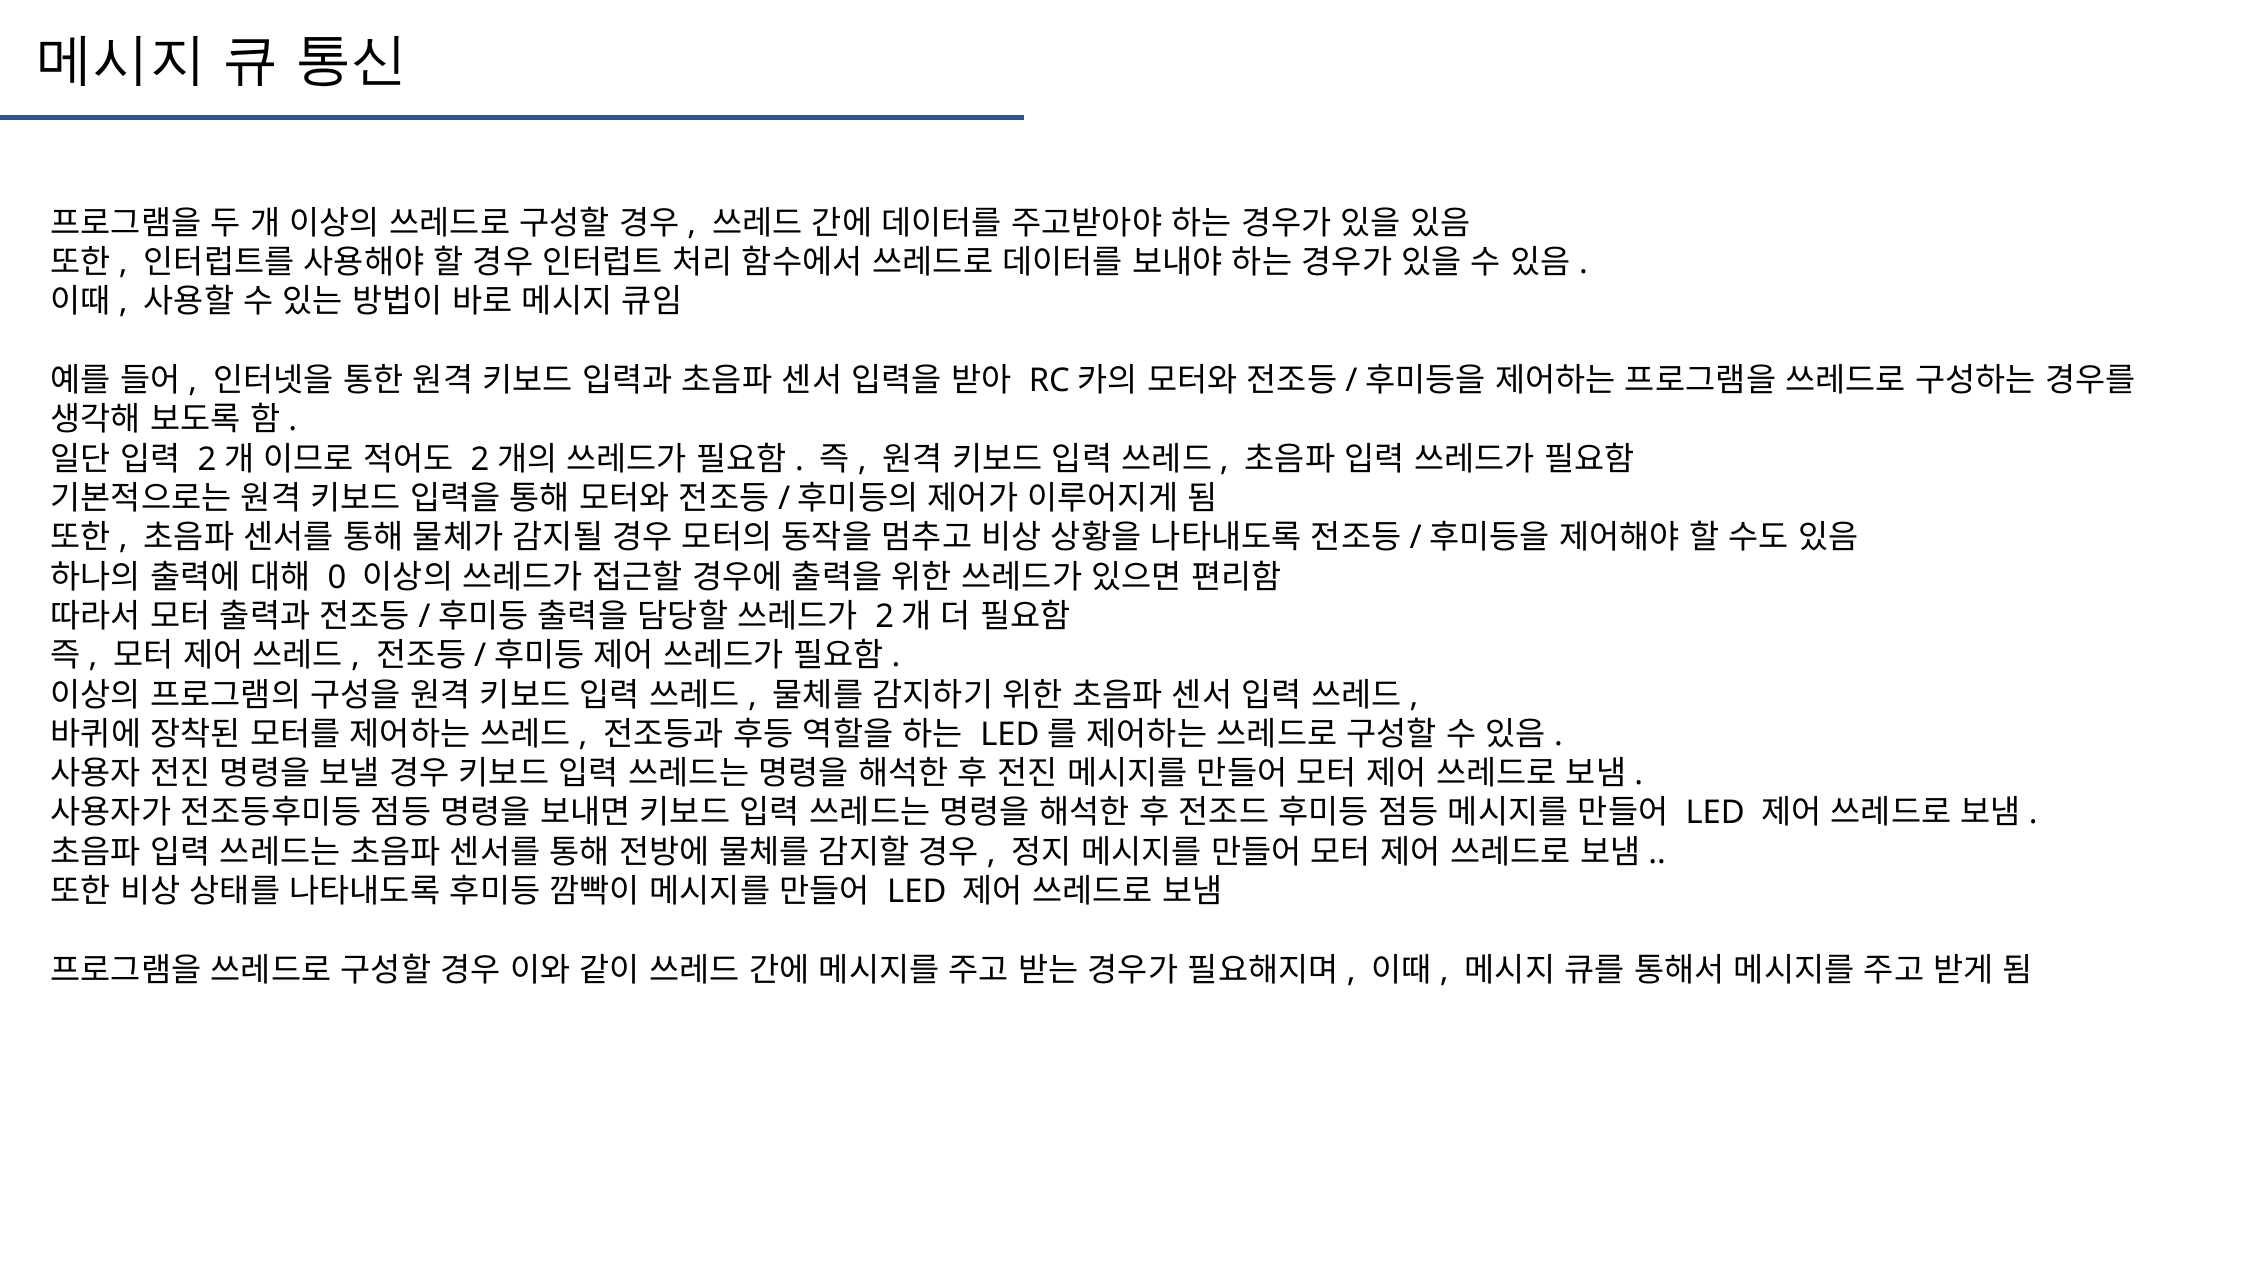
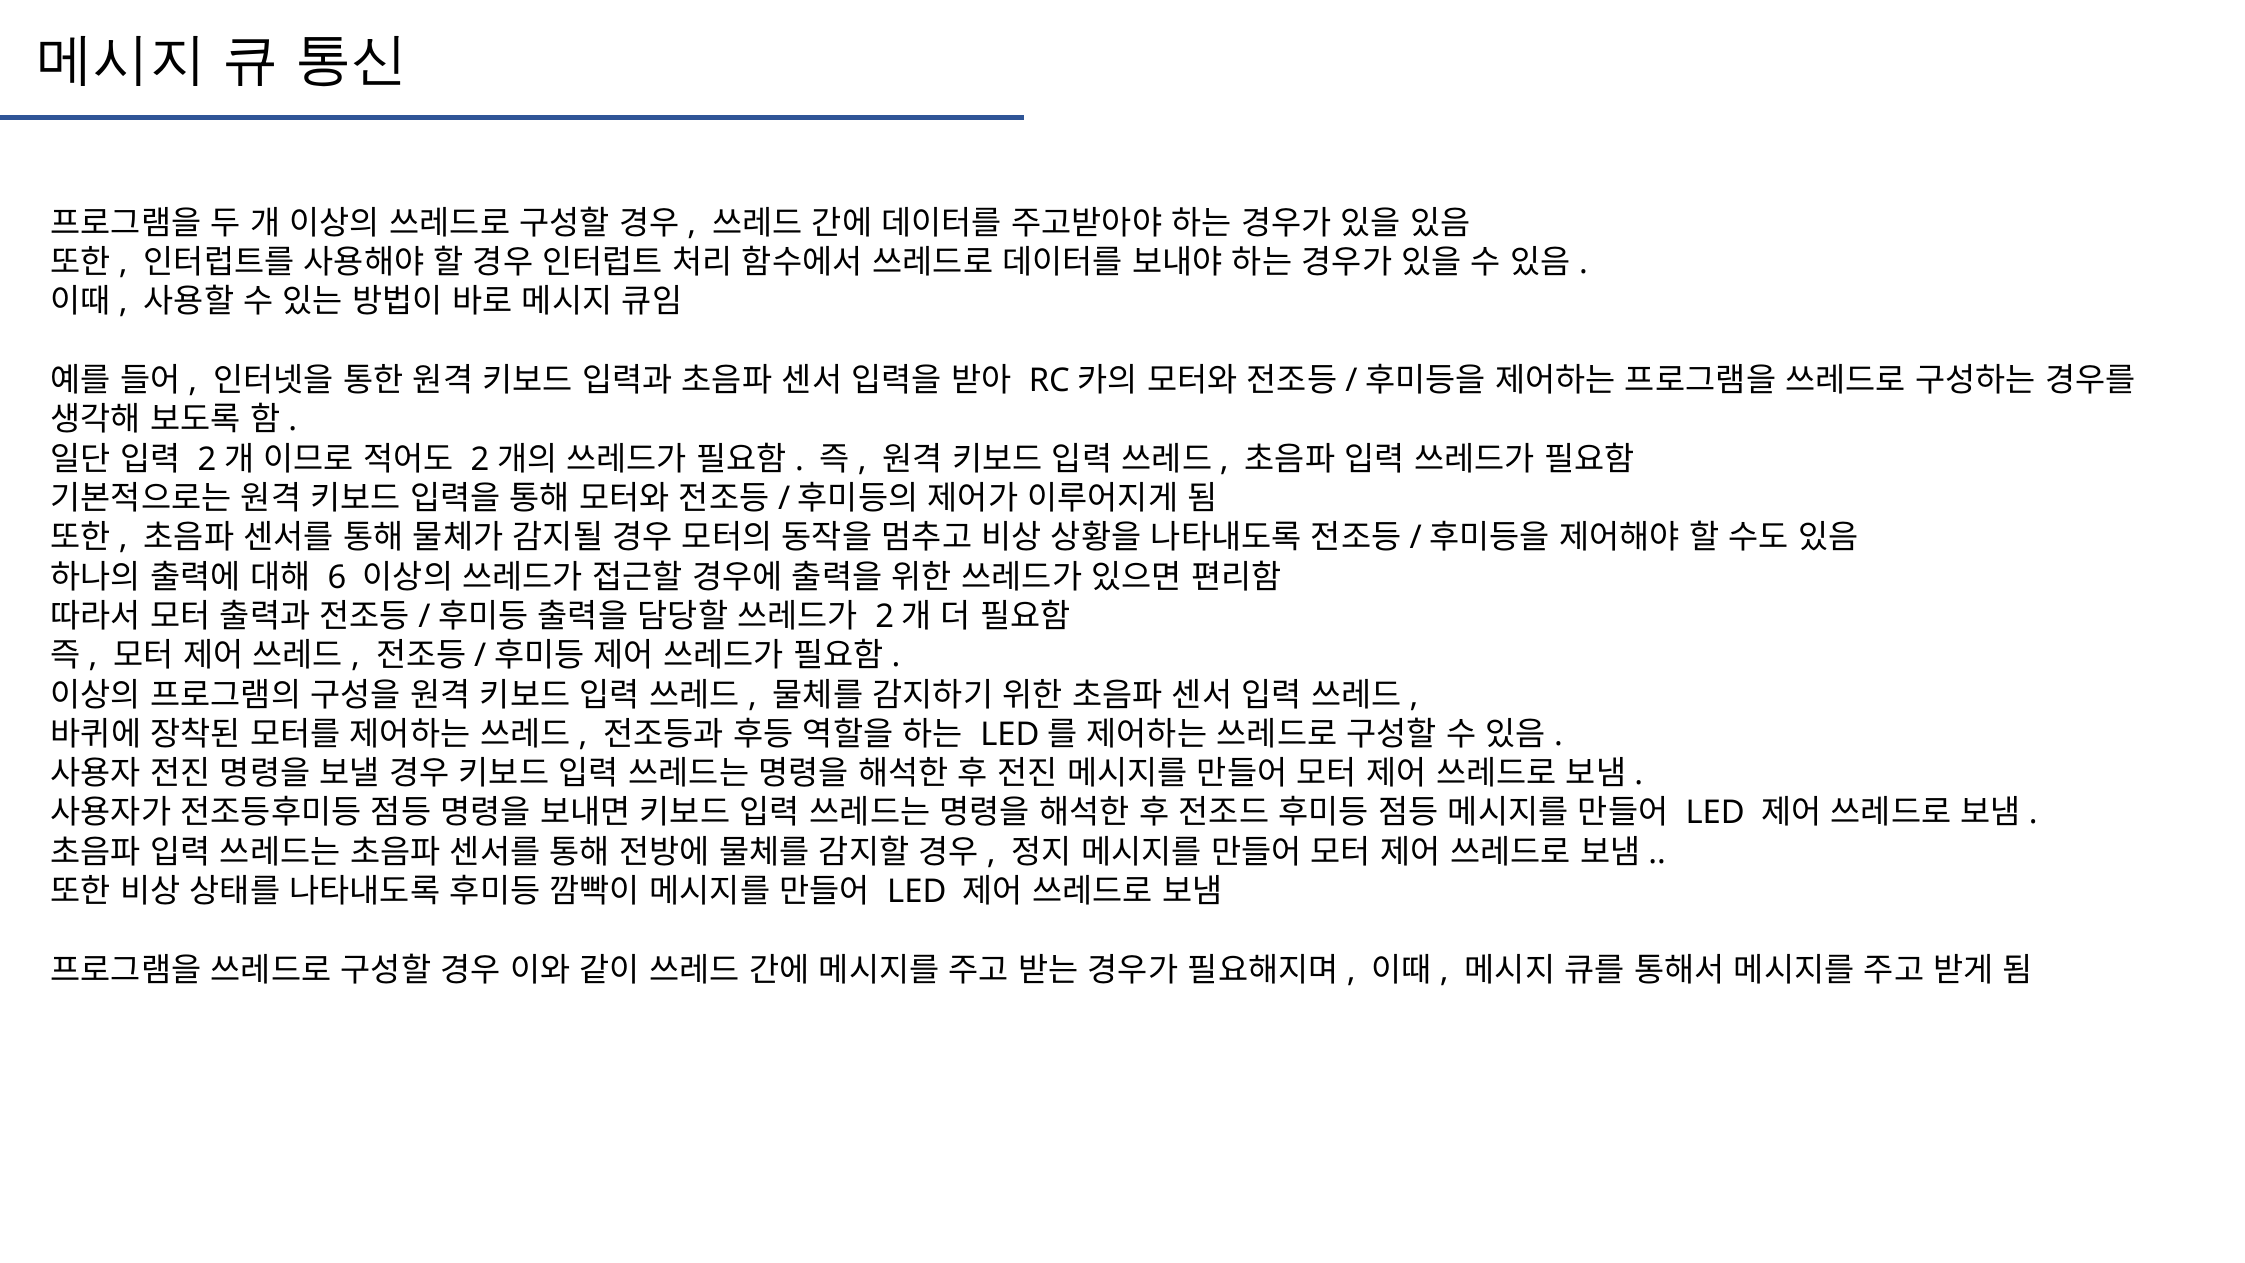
0: 0 -> 6 (337, 577)
